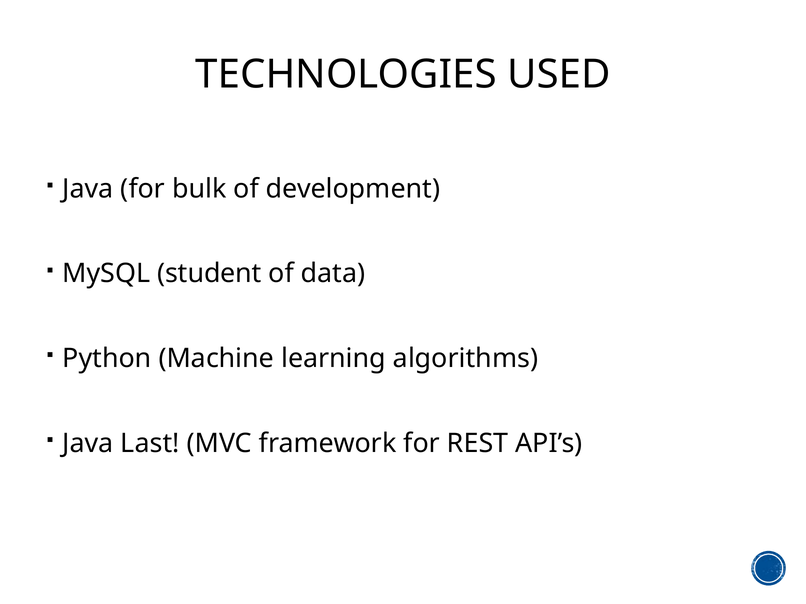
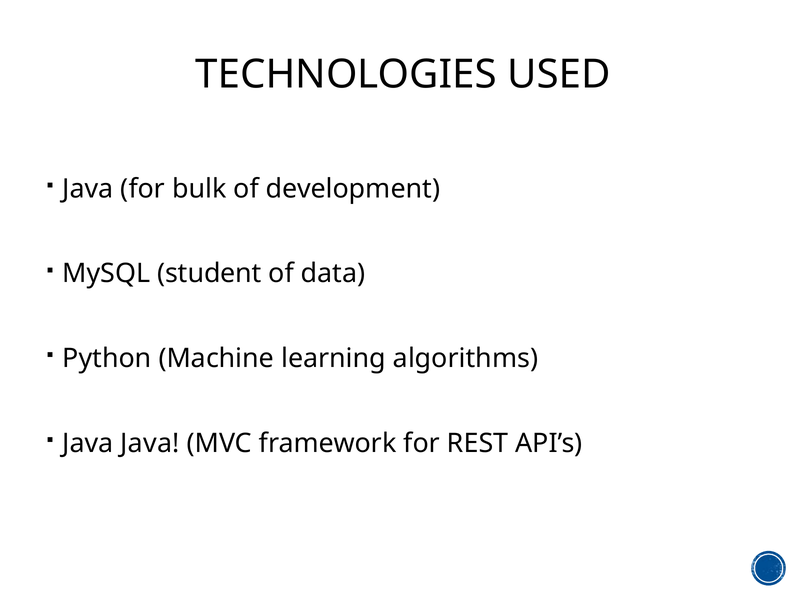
Java Last: Last -> Java (150, 444)
